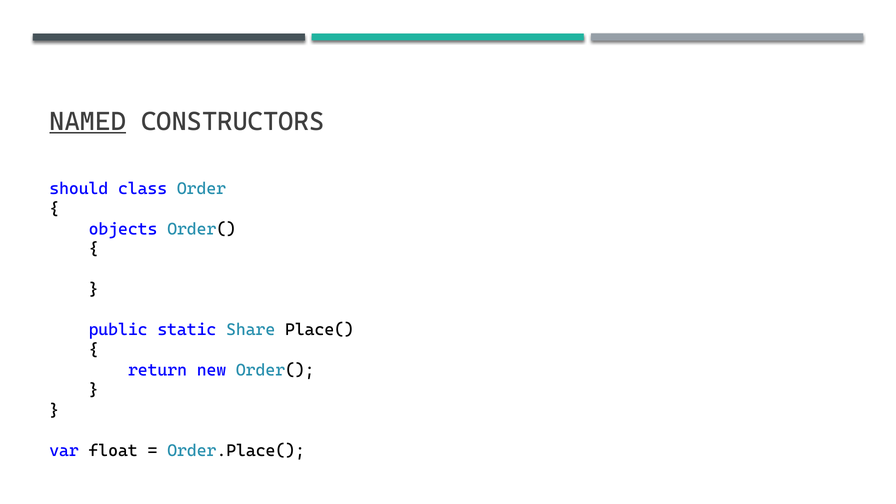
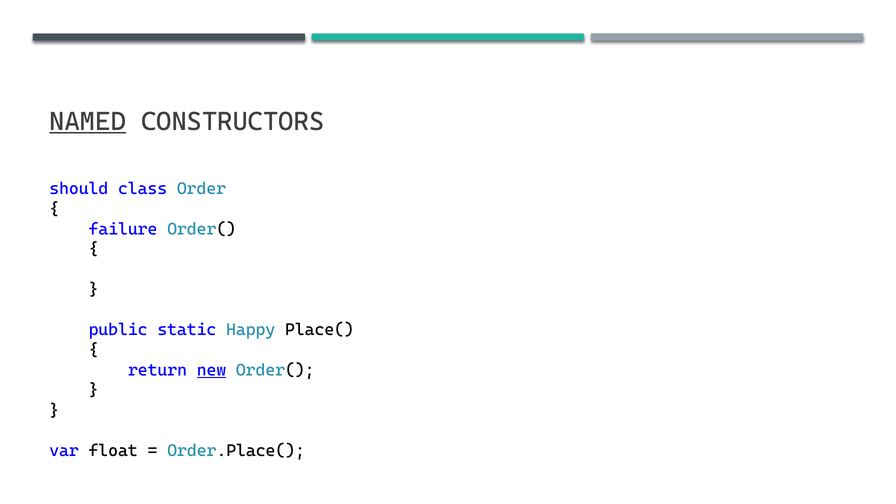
objects: objects -> failure (123, 229)
Share: Share -> Happy (251, 330)
new underline: none -> present (212, 370)
